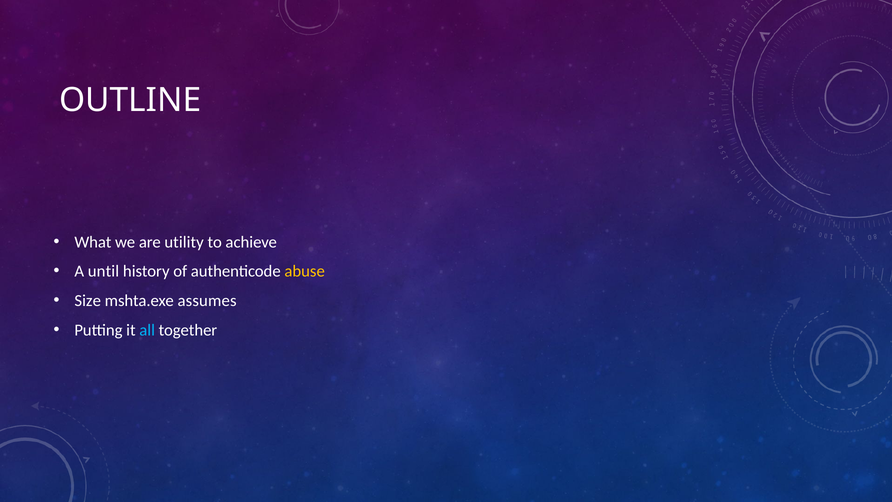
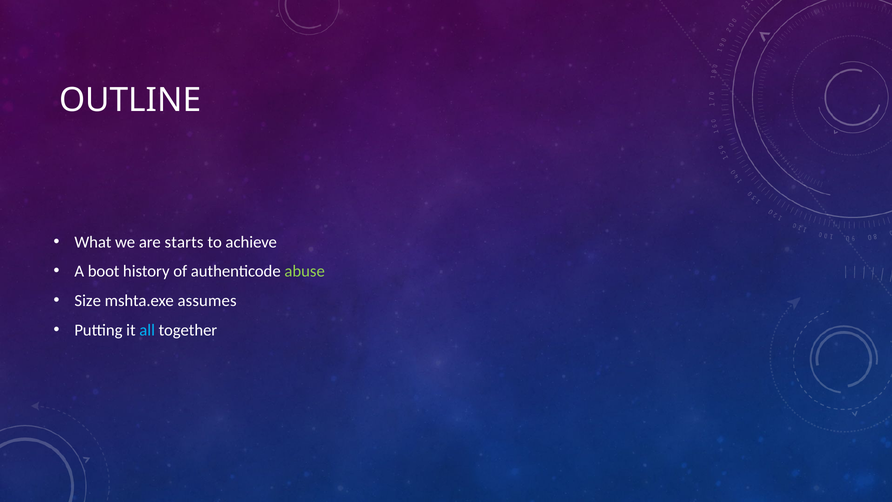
utility: utility -> starts (184, 242)
until: until -> boot (104, 271)
abuse colour: yellow -> light green (305, 271)
